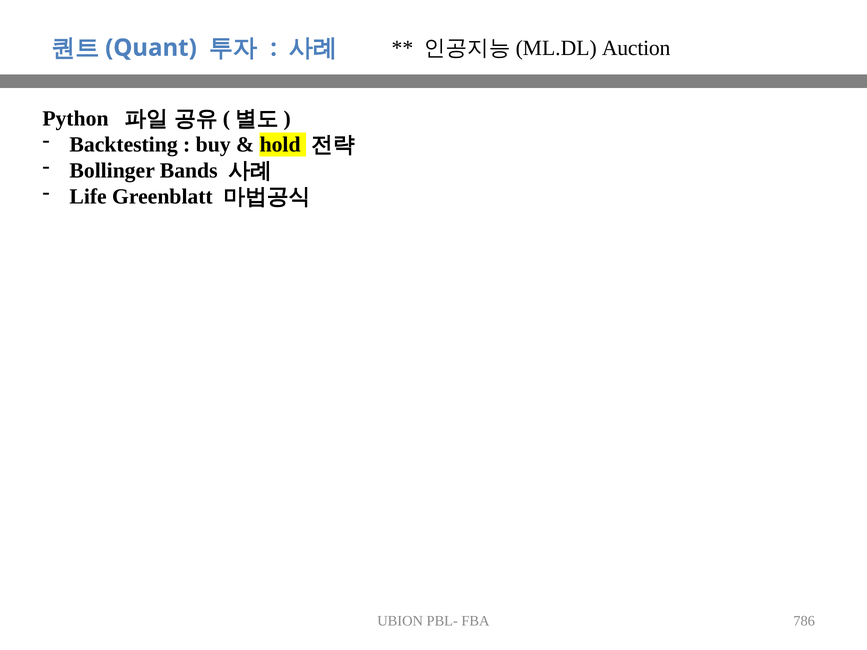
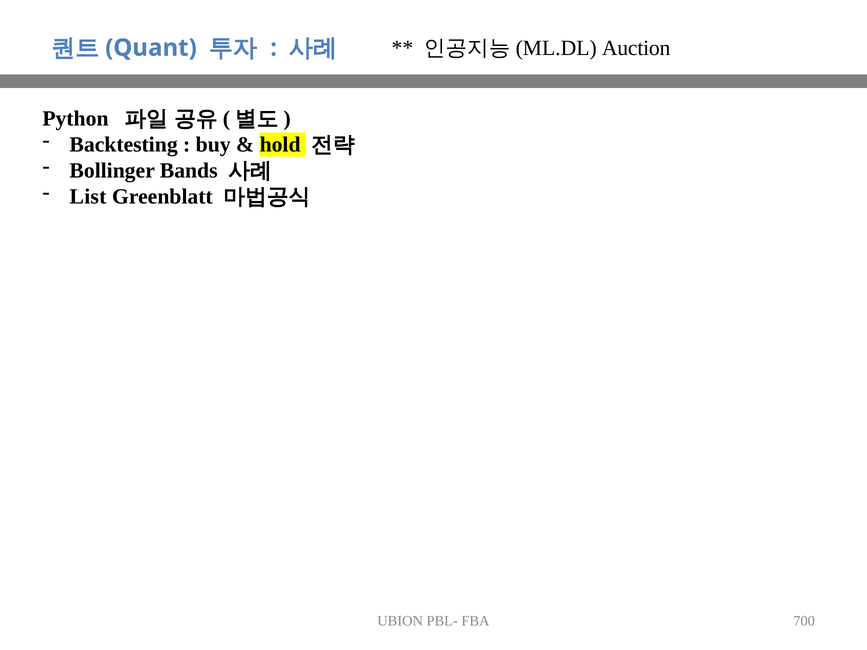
Life: Life -> List (88, 197)
786: 786 -> 700 (804, 621)
